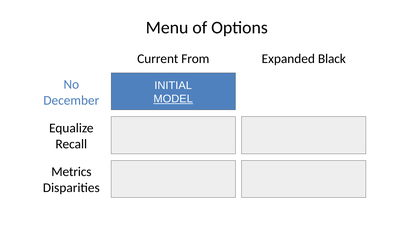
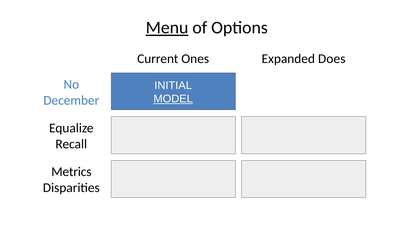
Menu underline: none -> present (167, 28)
From: From -> Ones (195, 59)
Black: Black -> Does (332, 59)
